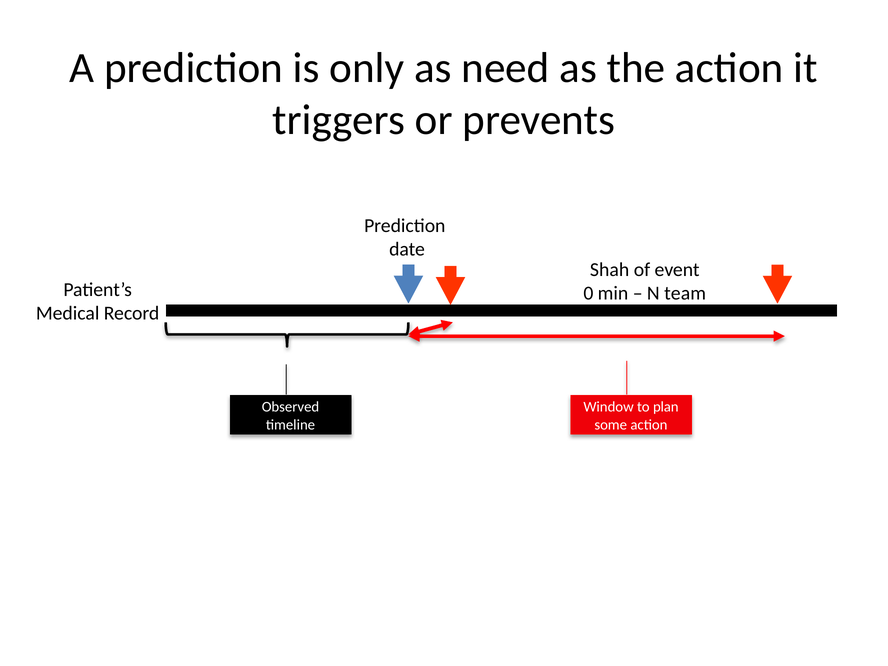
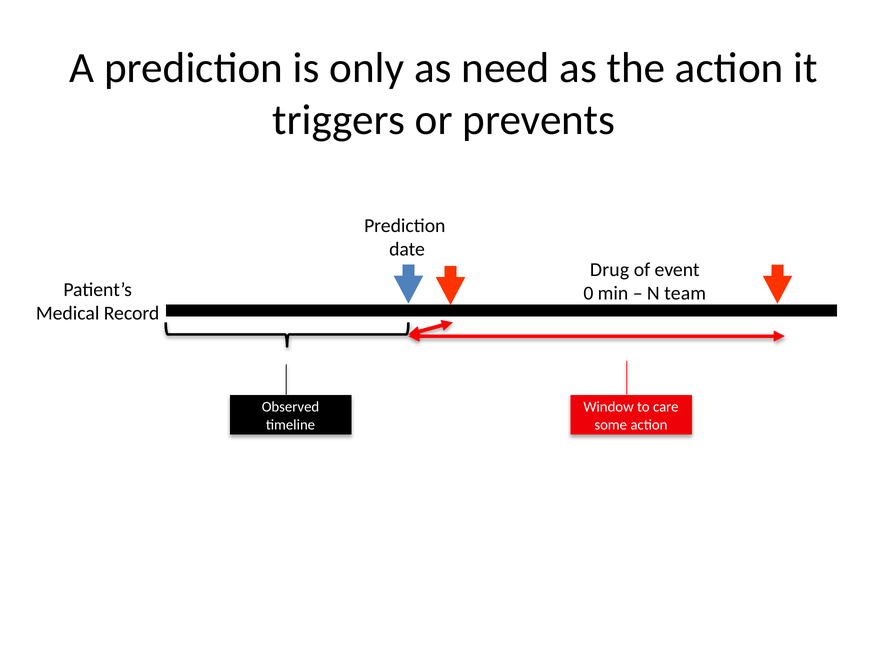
Shah: Shah -> Drug (610, 270)
plan: plan -> care (666, 407)
